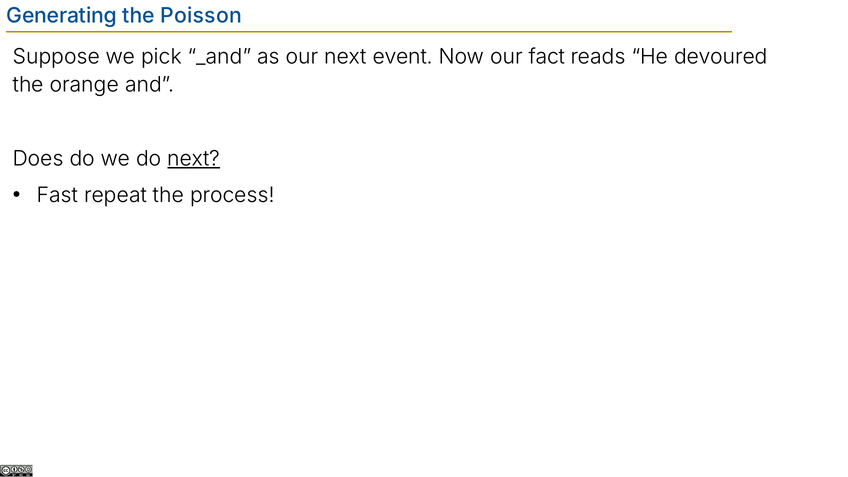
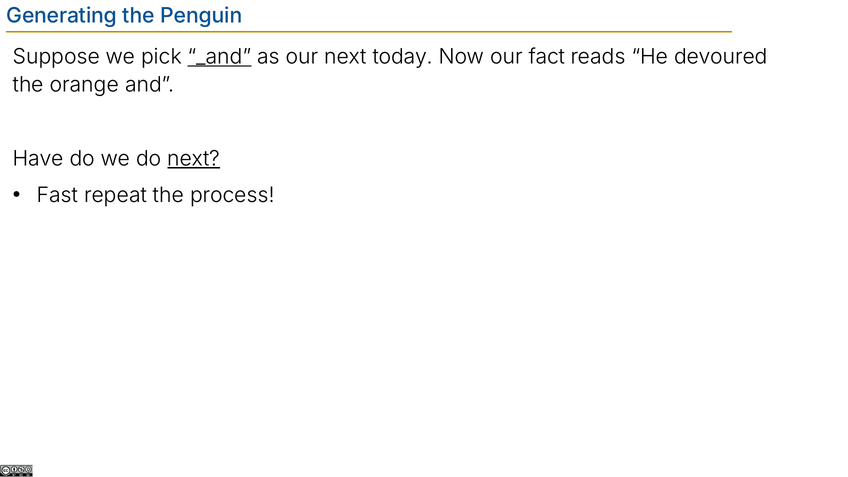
Poisson: Poisson -> Penguin (201, 16)
_and underline: none -> present (220, 57)
event: event -> today (403, 57)
Does: Does -> Have (38, 159)
